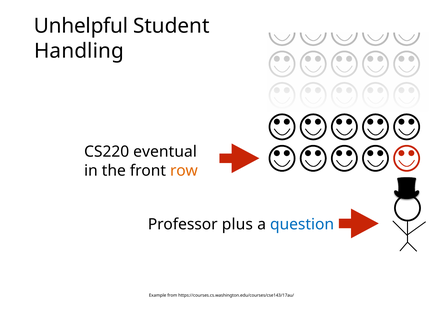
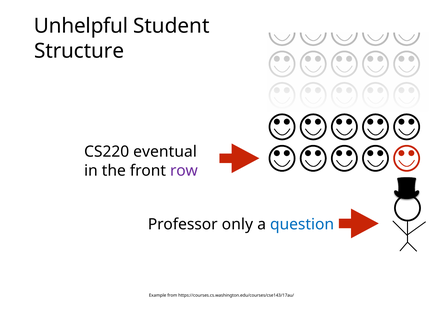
Handling: Handling -> Structure (79, 51)
row colour: orange -> purple (184, 171)
plus: plus -> only (237, 225)
